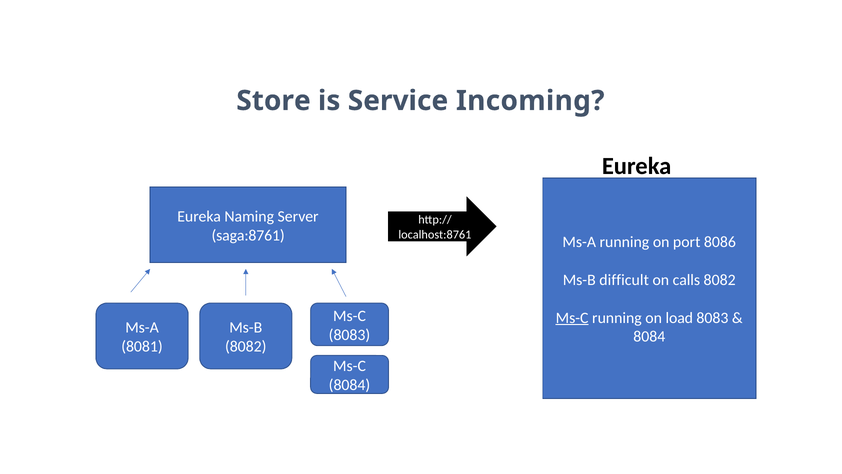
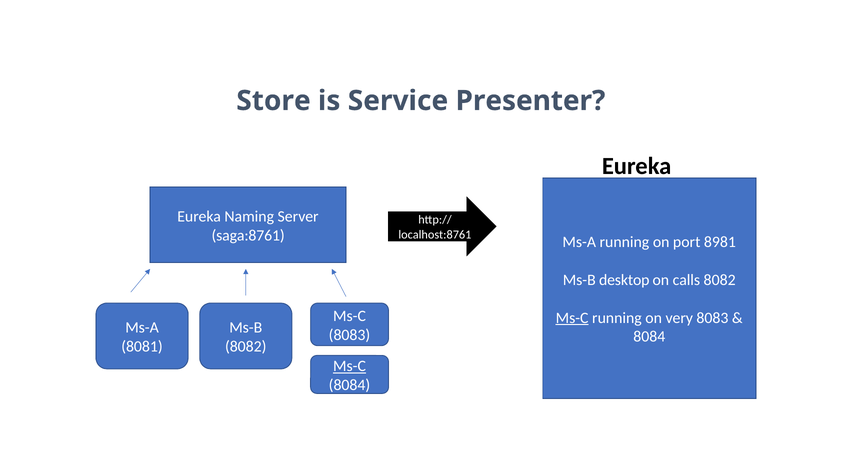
Incoming: Incoming -> Presenter (530, 101)
8086: 8086 -> 8981 (720, 242)
difficult: difficult -> desktop (624, 280)
load: load -> very (679, 318)
Ms-C underline: none -> present (350, 366)
